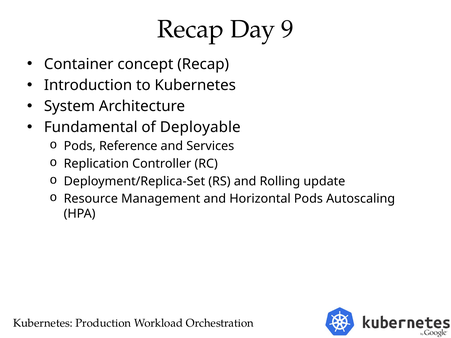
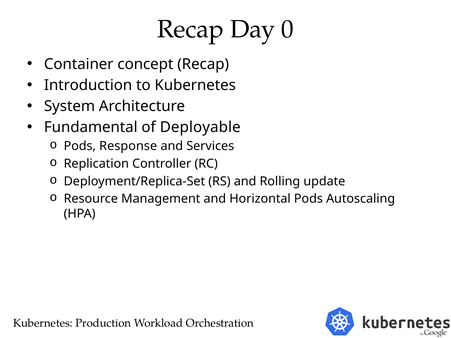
9: 9 -> 0 (288, 29)
Reference: Reference -> Response (128, 146)
